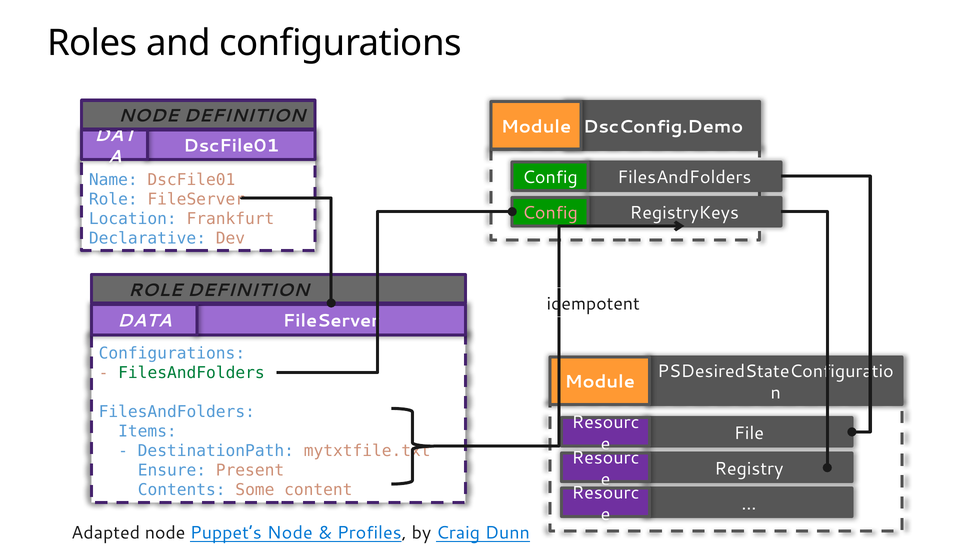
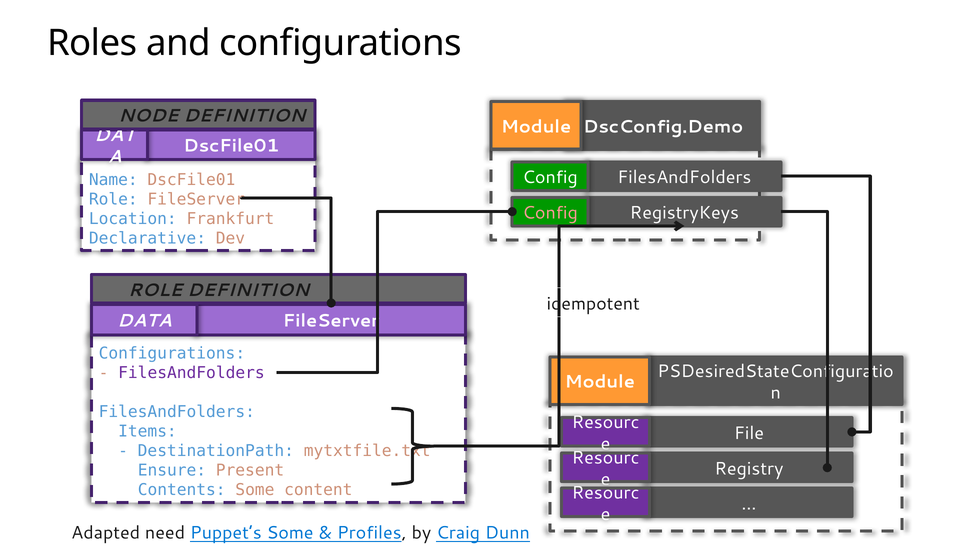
FilesAndFolders colour: green -> purple (191, 373)
Adapted node: node -> need (165, 533)
Puppet’s Node: Node -> Some (290, 533)
